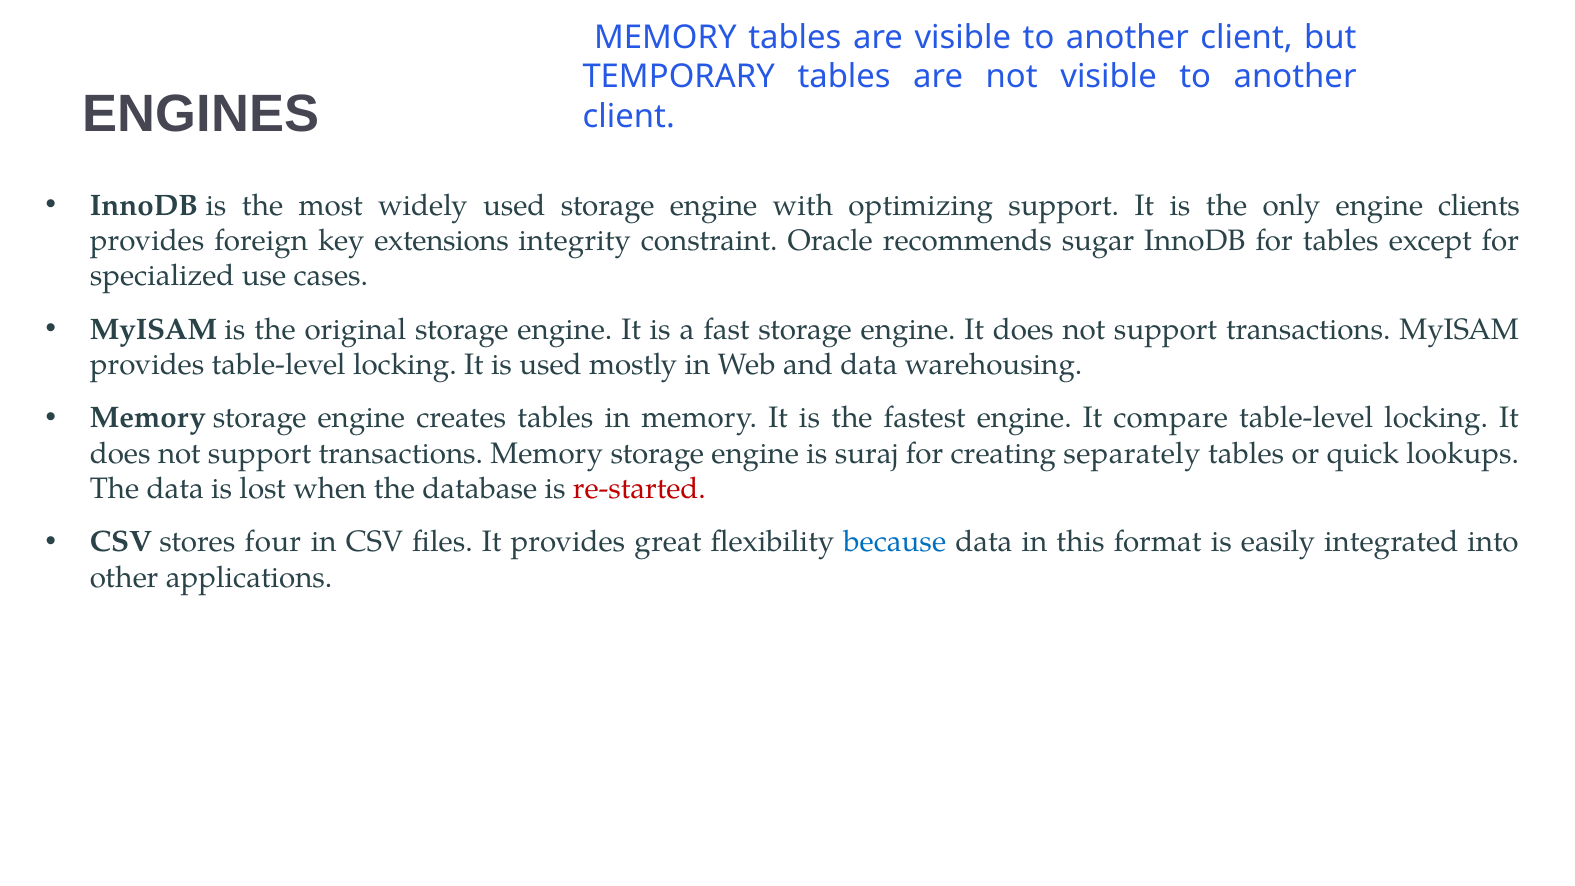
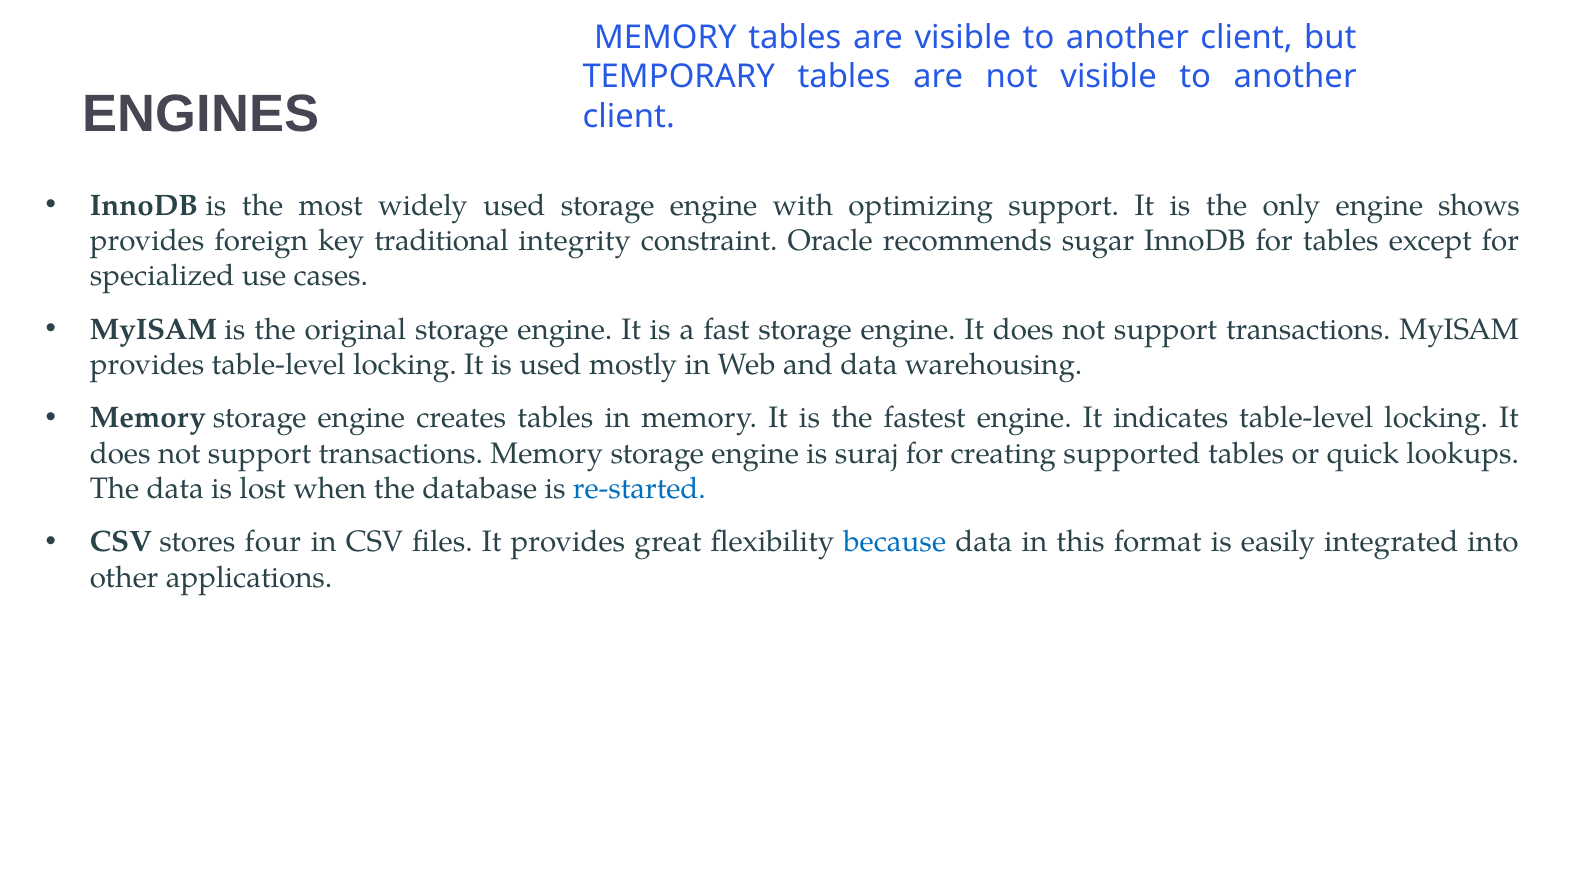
clients: clients -> shows (1479, 205)
extensions: extensions -> traditional (442, 241)
compare: compare -> indicates (1171, 418)
separately: separately -> supported (1132, 453)
re-started colour: red -> blue (639, 489)
